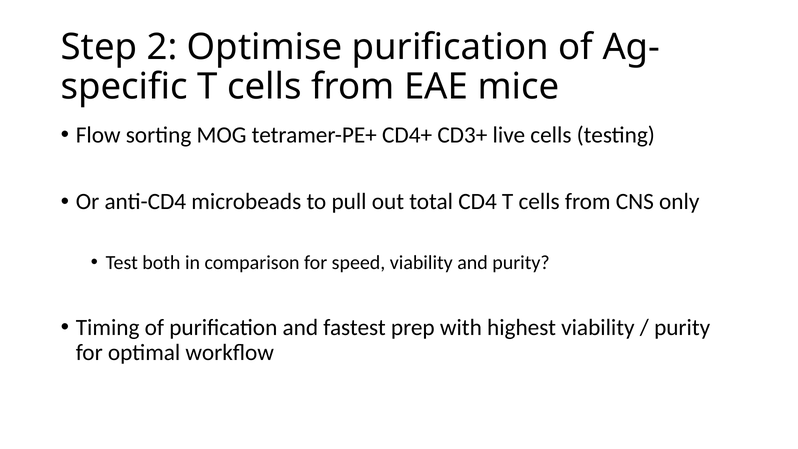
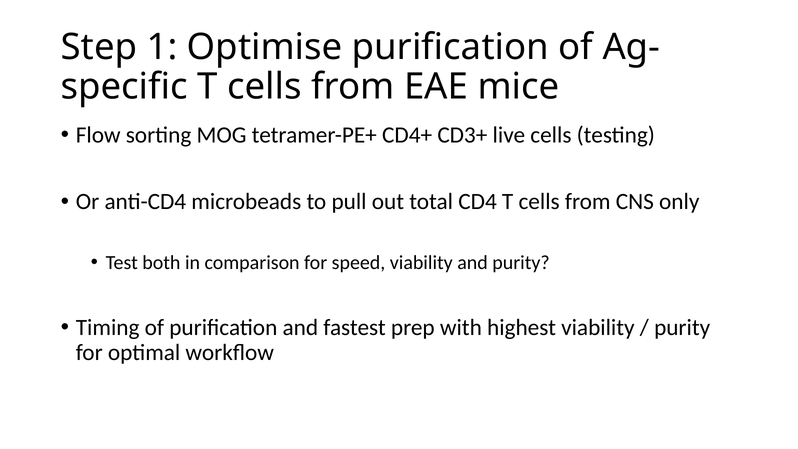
2: 2 -> 1 (162, 47)
